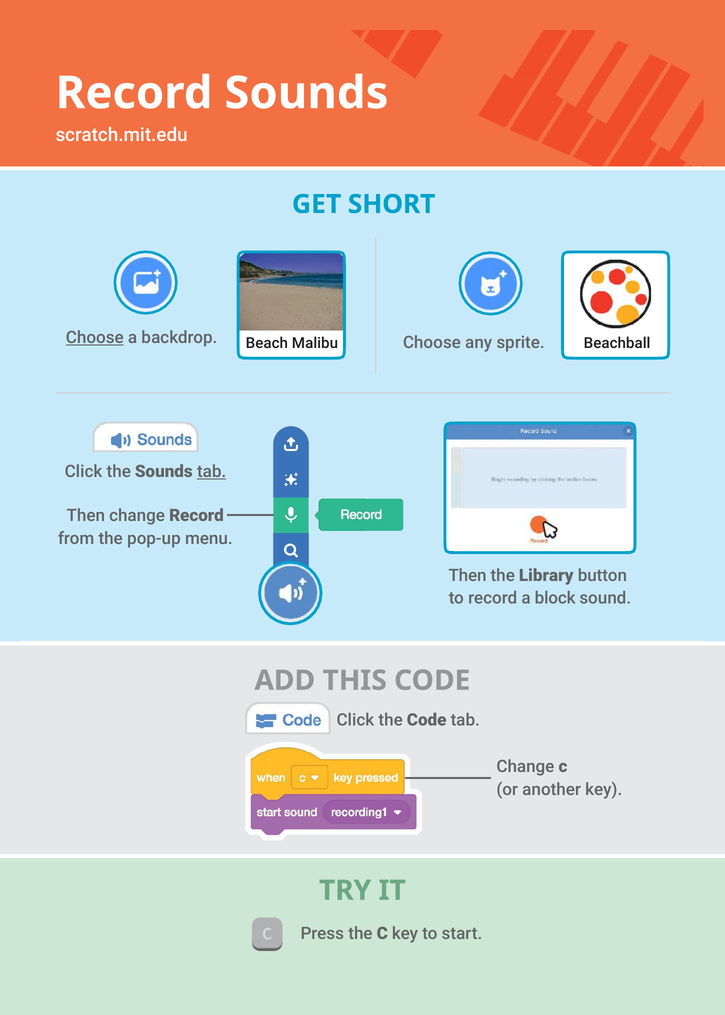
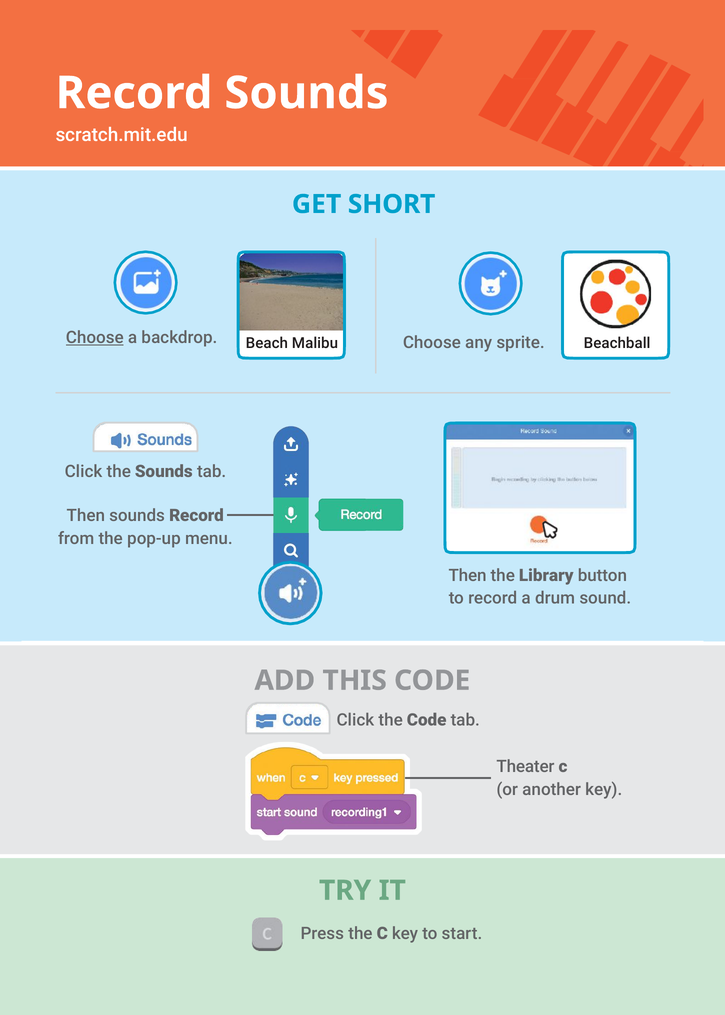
tab underline: present -> none (212, 472)
Then change: change -> sounds (137, 516)
block: block -> drum (555, 598)
Change: Change -> Theater (525, 767)
